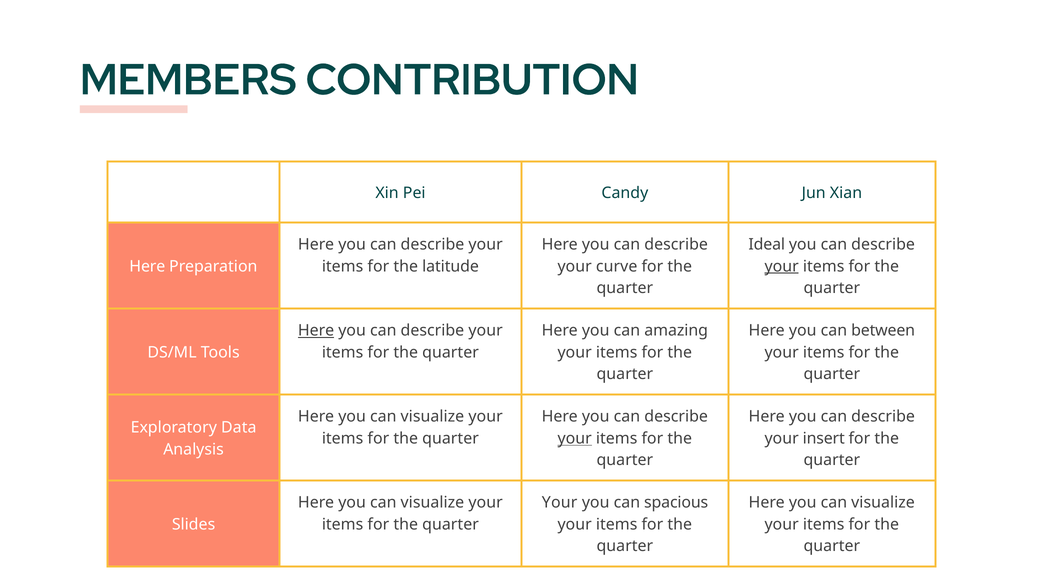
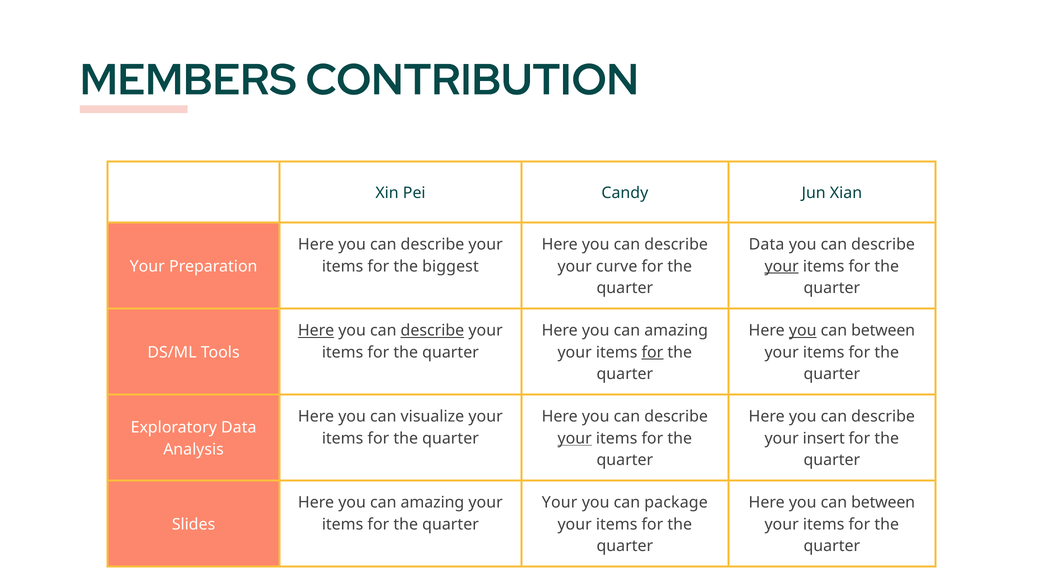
Ideal: Ideal -> Data (767, 244)
Here: Here -> Your (147, 266)
latitude: latitude -> biggest (450, 266)
describe underline: none -> present (432, 330)
you underline: none -> present (803, 330)
for underline: none -> present (652, 352)
visualize: visualize -> amazing (432, 502)
spacious: spacious -> package (676, 502)
visualize: visualize -> between (883, 502)
